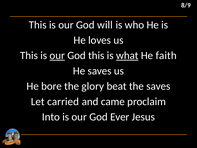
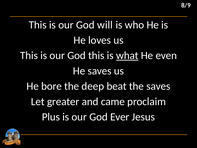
our underline: present -> none (57, 55)
faith: faith -> even (166, 55)
glory: glory -> deep (93, 86)
carried: carried -> greater (63, 101)
Into: Into -> Plus (51, 117)
